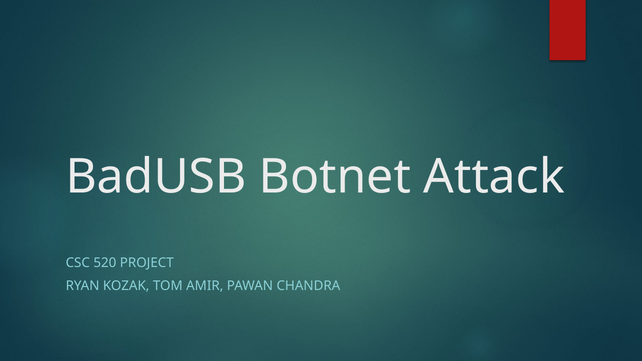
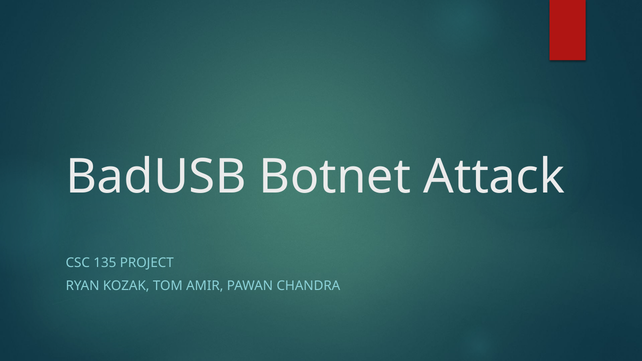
520: 520 -> 135 (105, 263)
